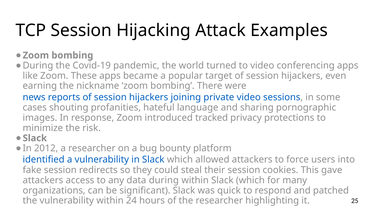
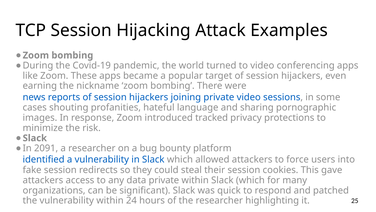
2012: 2012 -> 2091 (46, 148)
data during: during -> private (164, 180)
